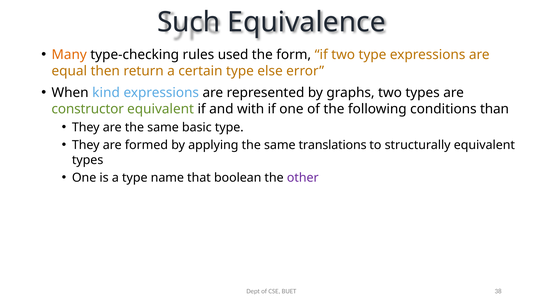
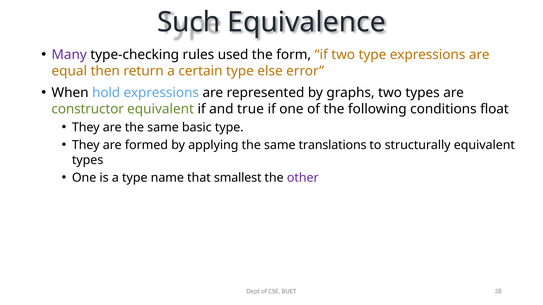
Many colour: orange -> purple (69, 55)
kind: kind -> hold (106, 93)
with: with -> true (251, 109)
than: than -> float (494, 109)
boolean: boolean -> smallest (238, 178)
